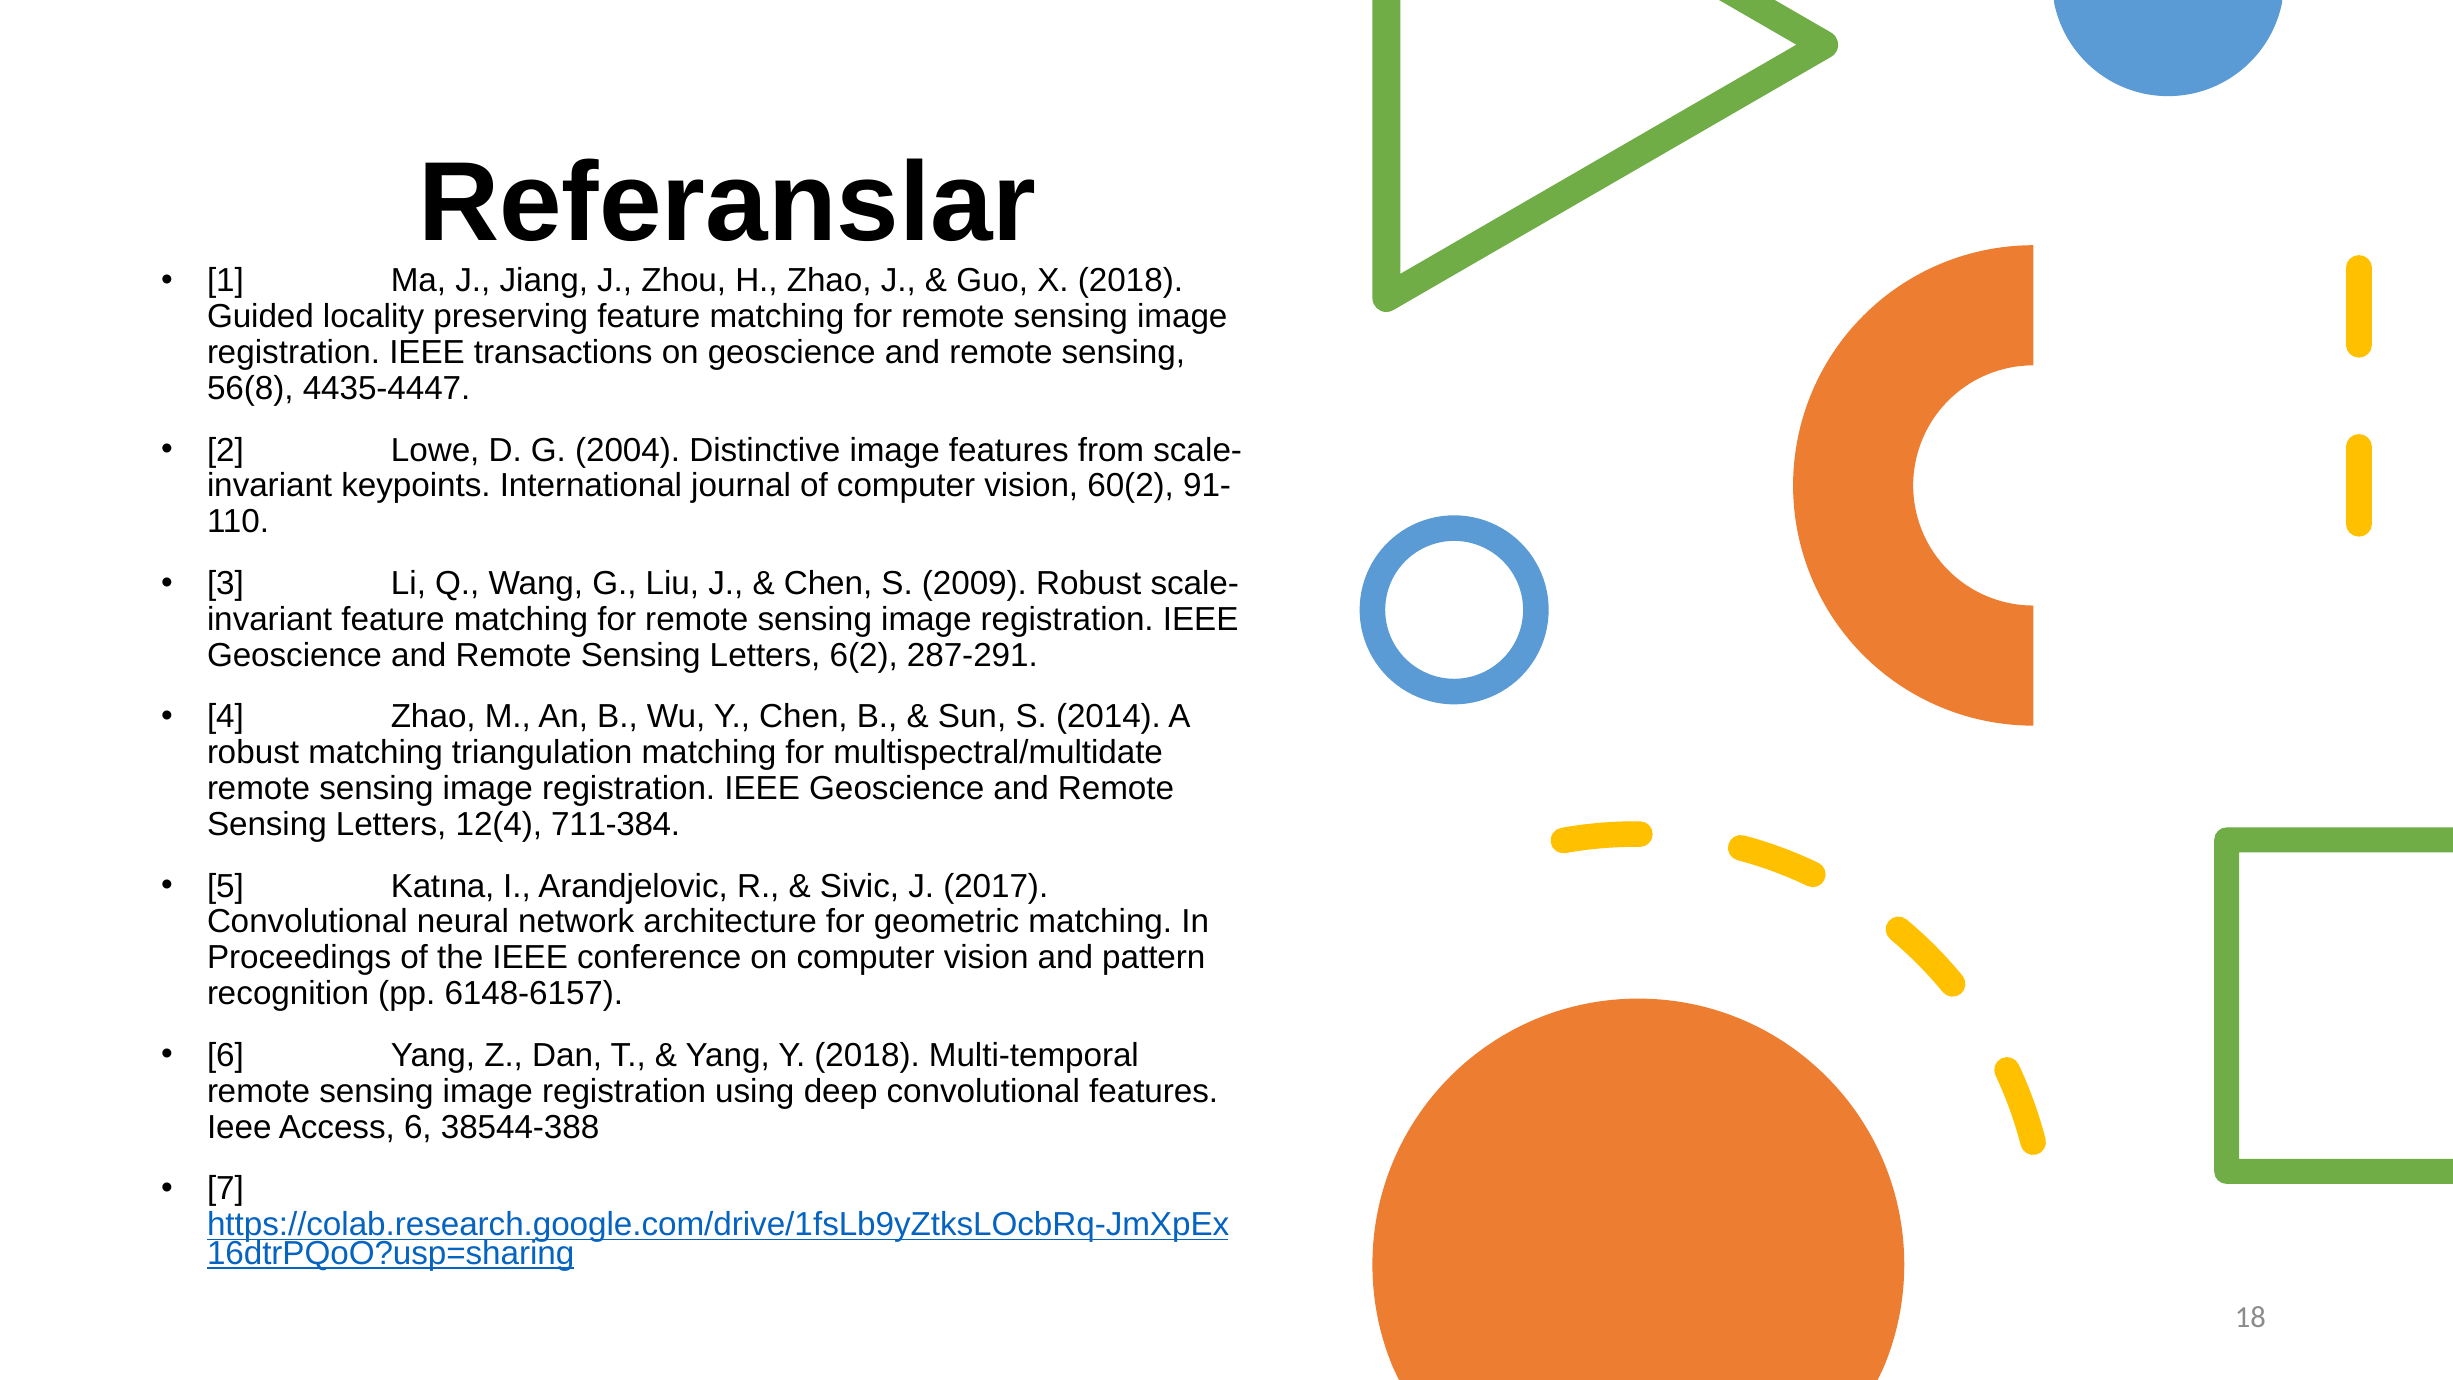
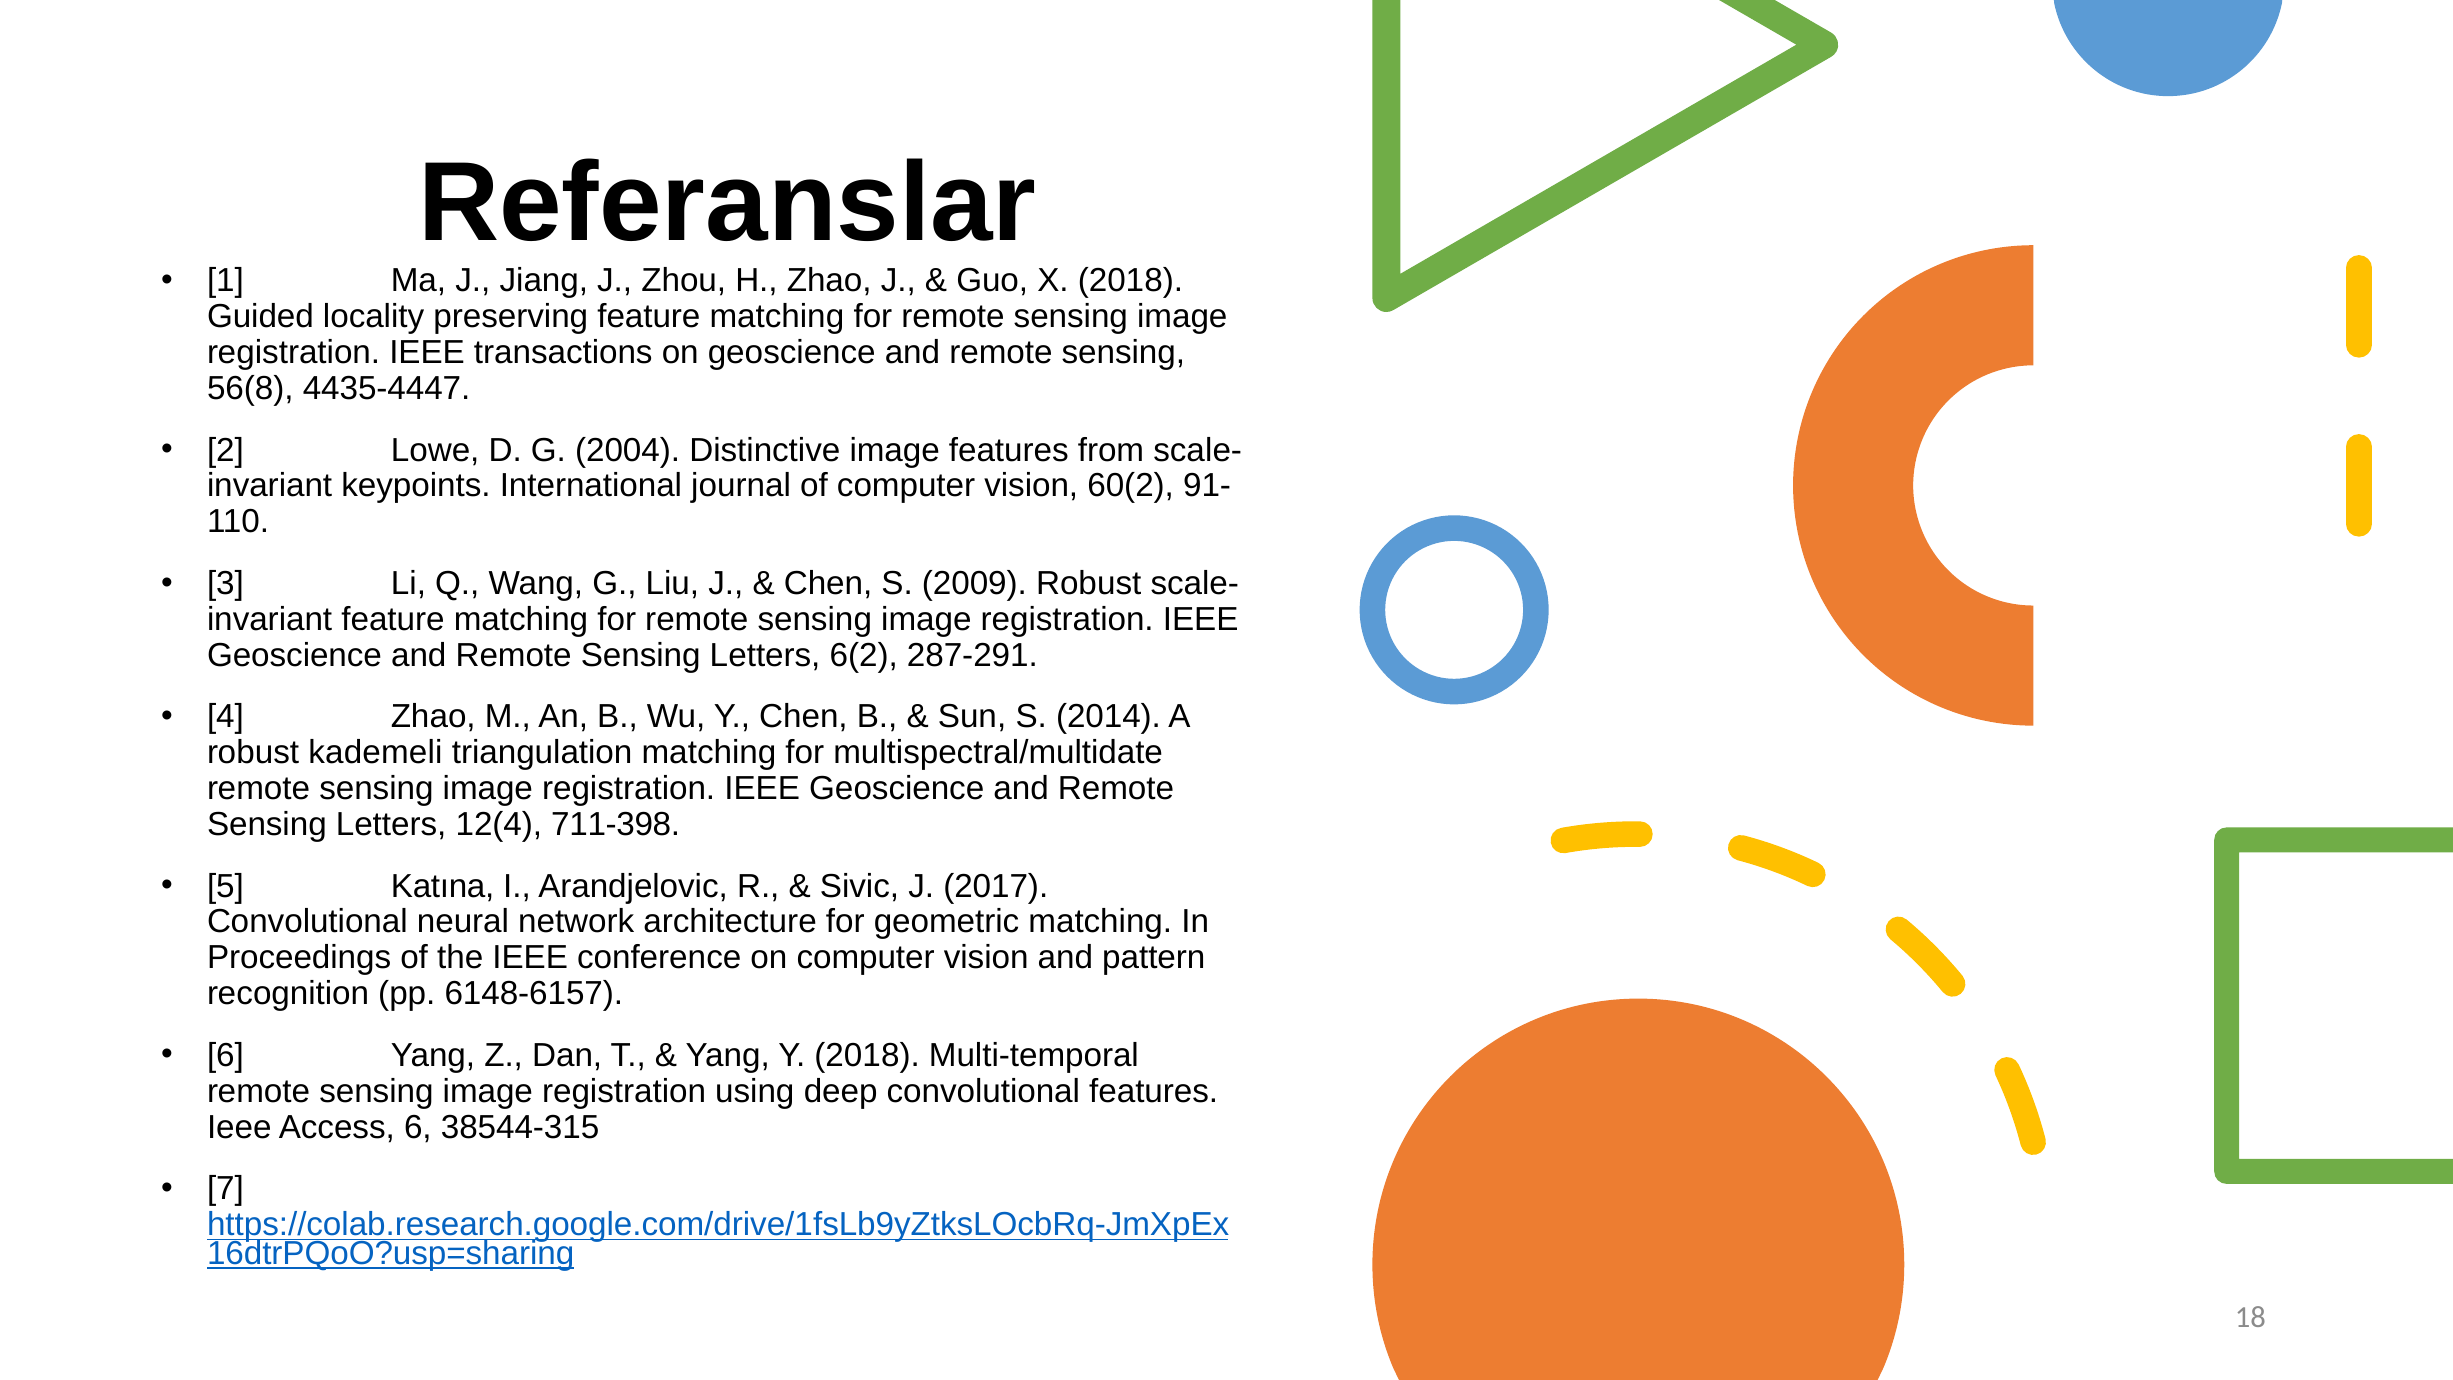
robust matching: matching -> kademeli (375, 753)
711-384: 711-384 -> 711-398 (616, 824)
38544-388: 38544-388 -> 38544-315 (520, 1127)
